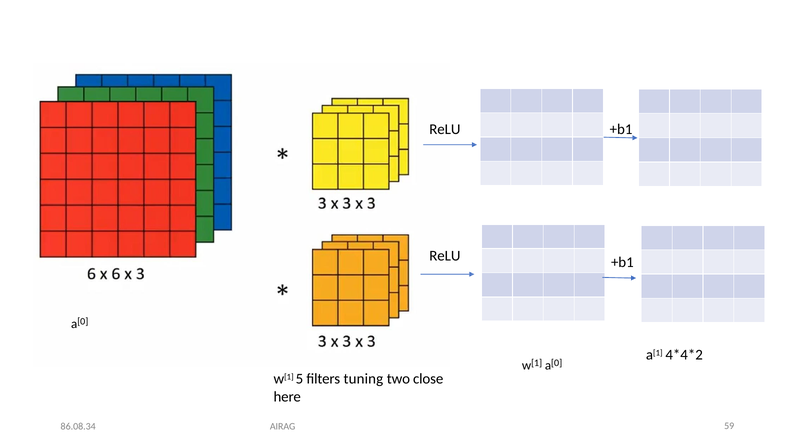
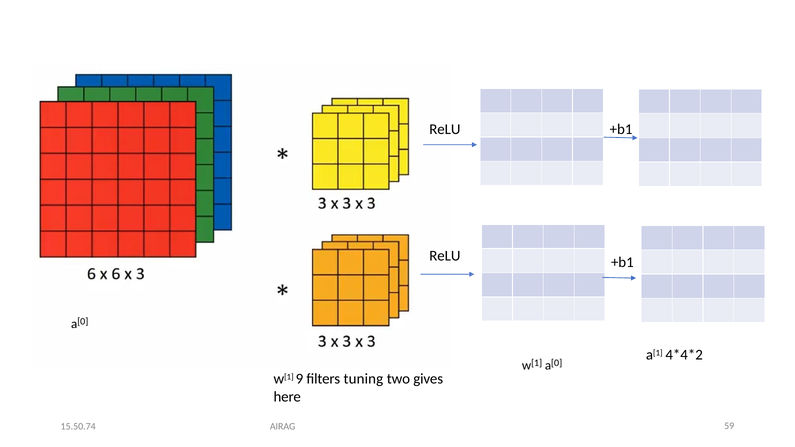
5: 5 -> 9 (299, 379)
close: close -> gives (428, 379)
86.08.34: 86.08.34 -> 15.50.74 (78, 427)
